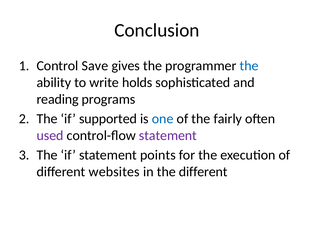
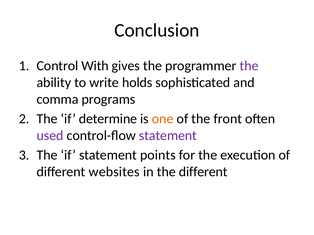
Save: Save -> With (95, 66)
the colour: blue -> purple (249, 66)
reading: reading -> comma (58, 99)
supported: supported -> determine (108, 119)
one colour: blue -> orange (163, 119)
fairly: fairly -> front (228, 119)
